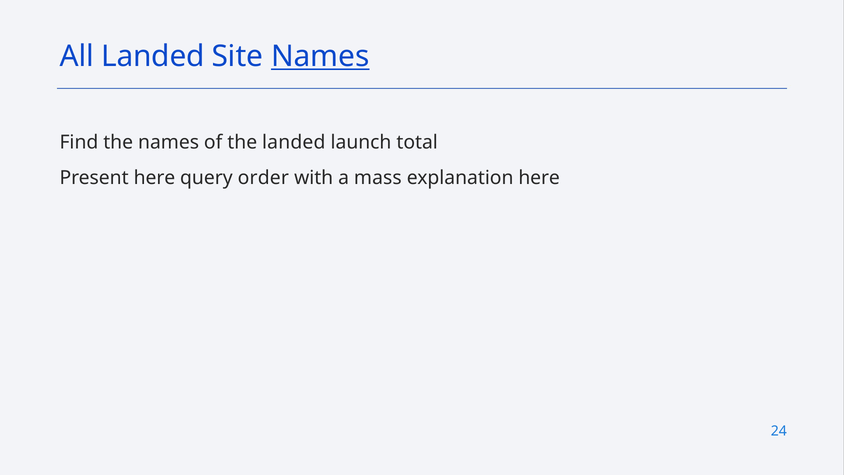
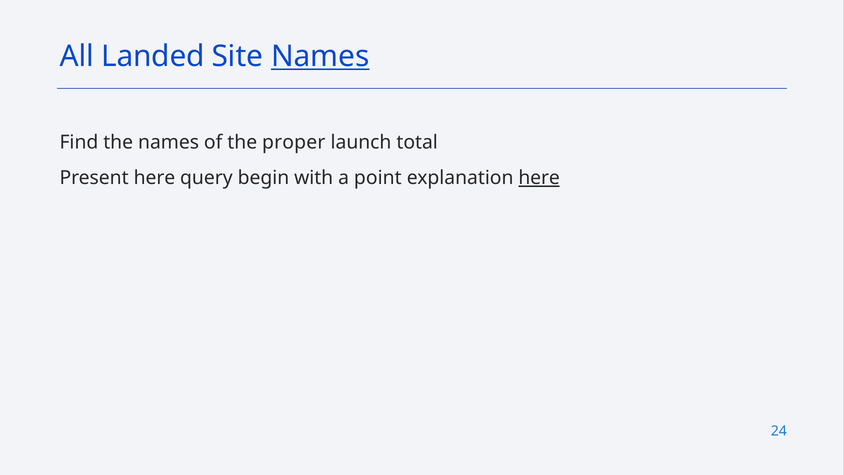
the landed: landed -> proper (294, 142)
order: order -> begin (263, 178)
mass: mass -> point (378, 178)
here underline: none -> present (539, 178)
